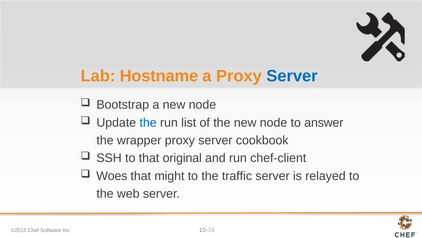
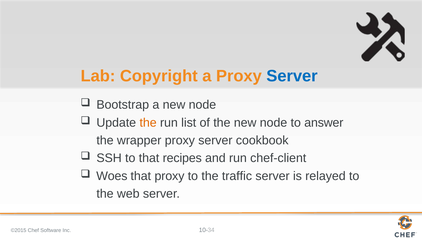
Hostname: Hostname -> Copyright (159, 76)
the colour: blue -> orange (148, 122)
original: original -> recipes (182, 158)
that might: might -> proxy (169, 176)
